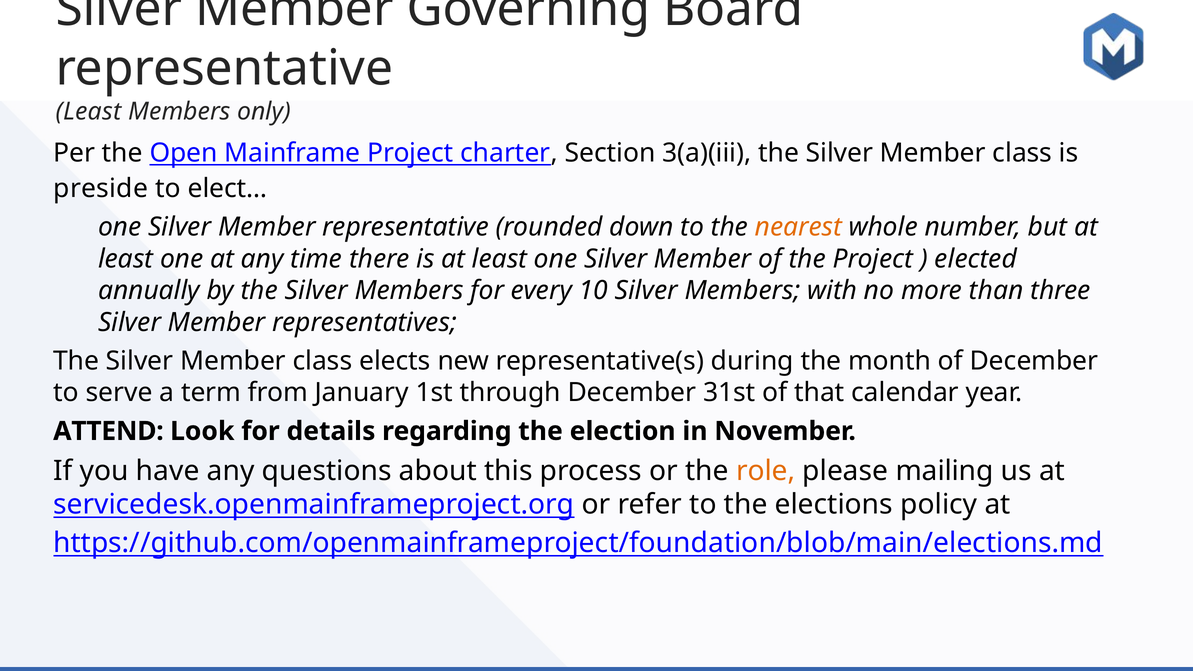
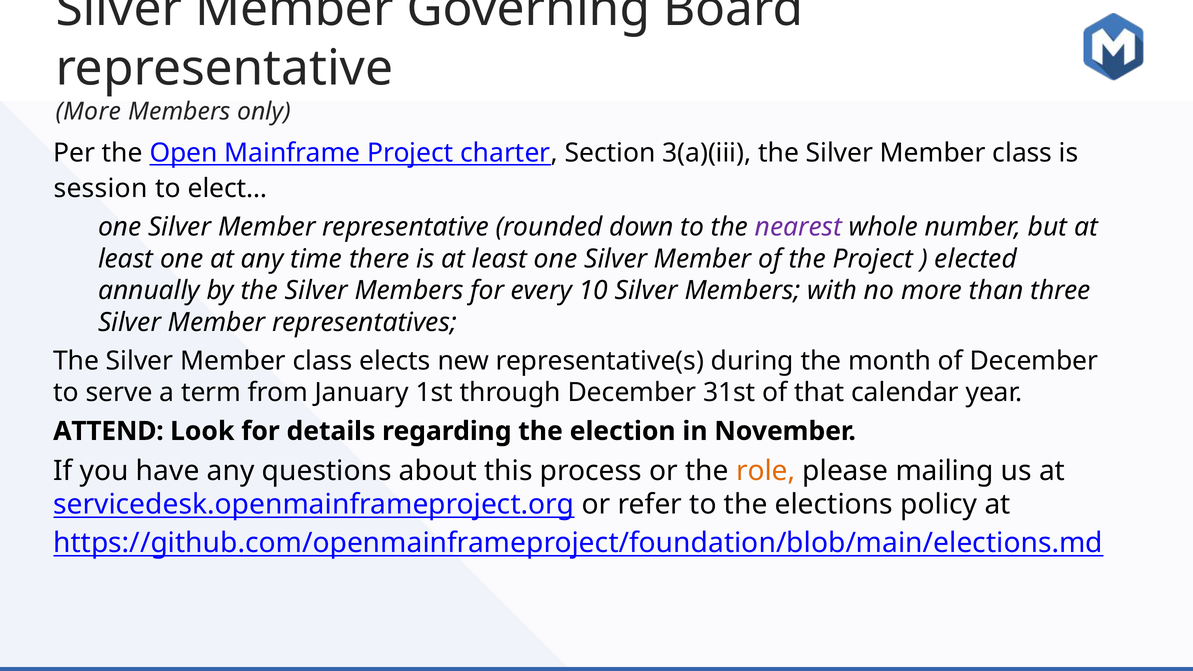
Least: Least -> More (89, 111)
preside: preside -> session (101, 189)
nearest colour: orange -> purple (798, 227)
